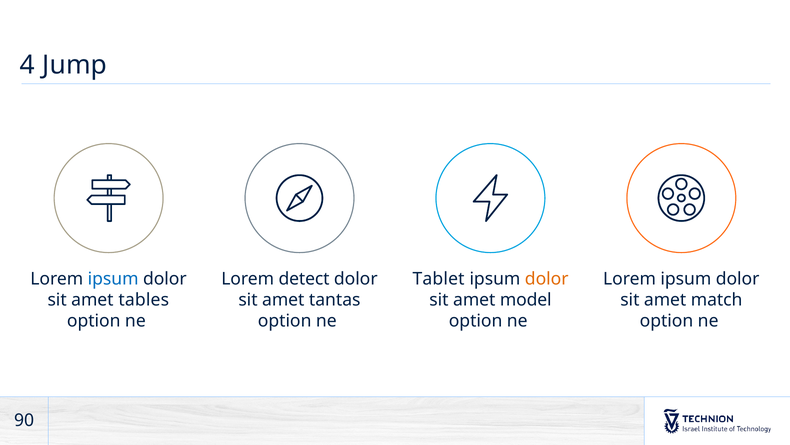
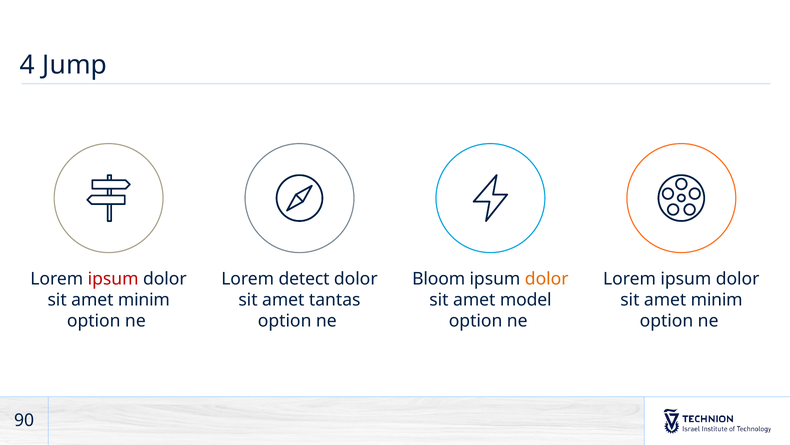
ipsum colour: blue -> red (113, 279)
Tablet: Tablet -> Bloom (439, 279)
tables: tables -> minim (144, 300)
match: match -> minim (717, 300)
